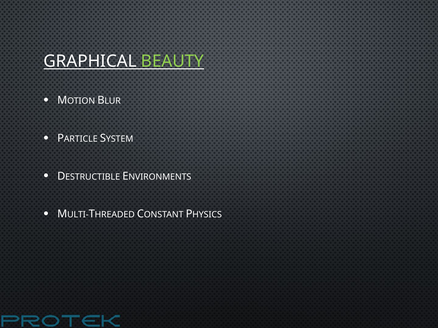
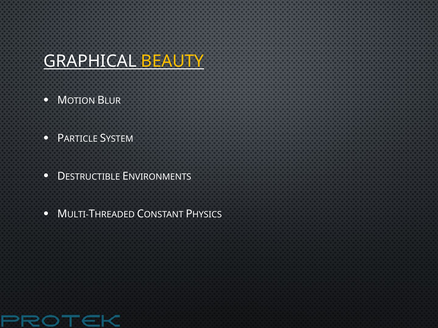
BEAUTY colour: light green -> yellow (172, 61)
